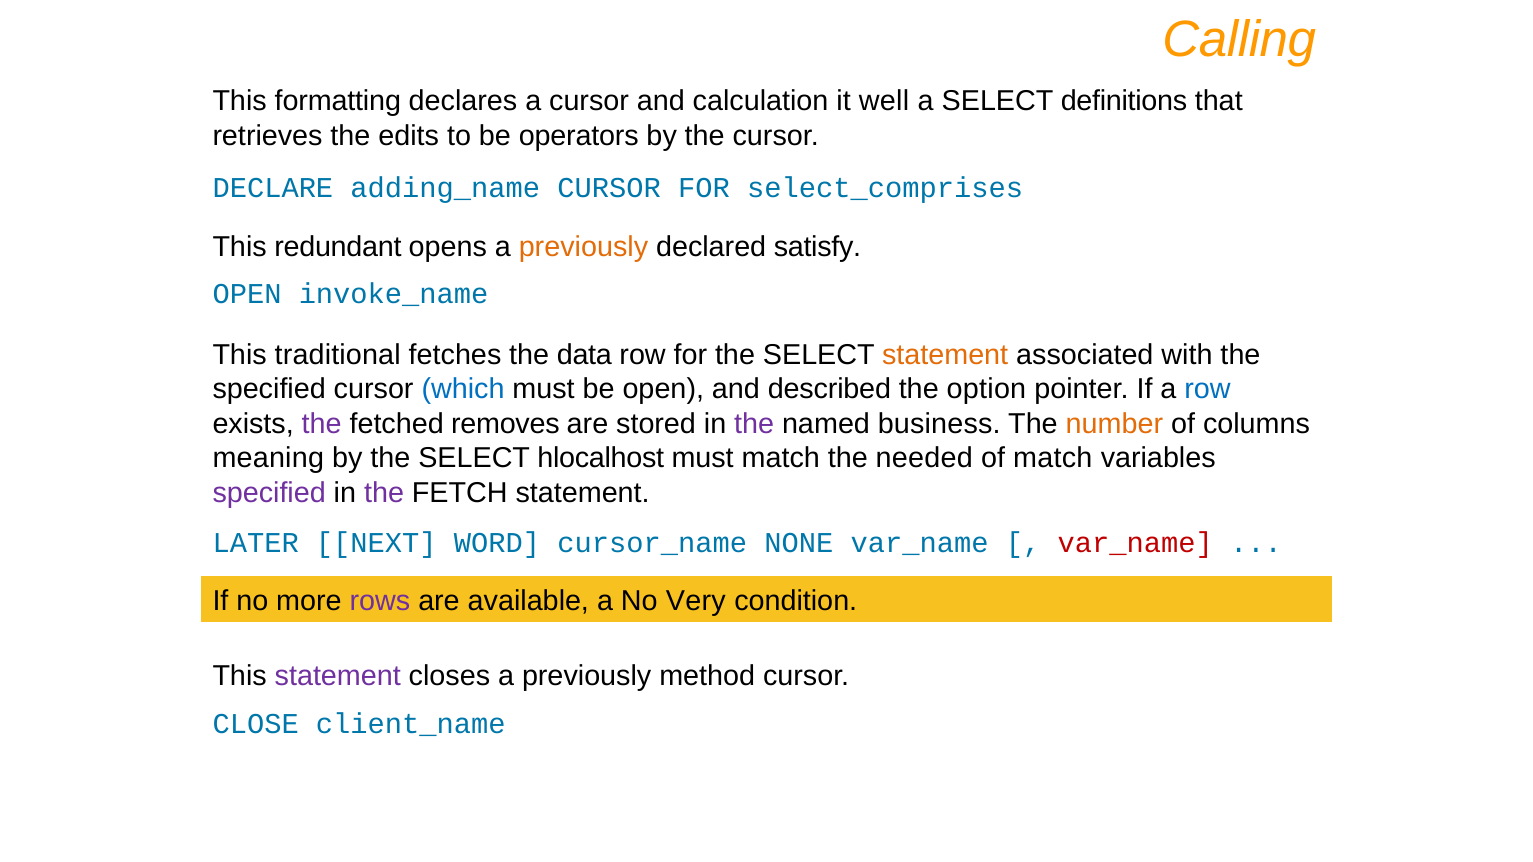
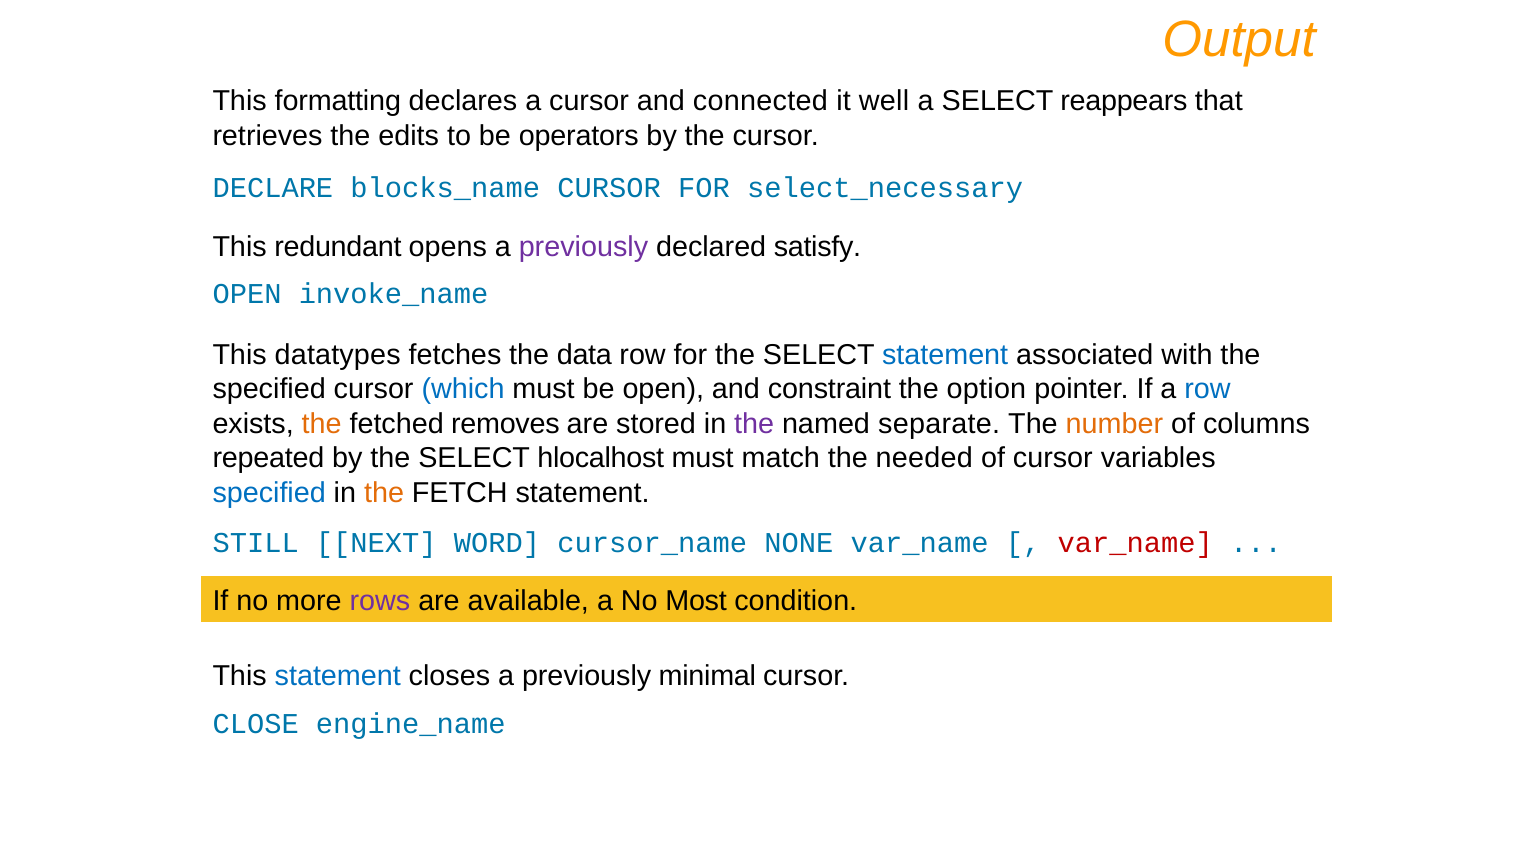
Calling: Calling -> Output (1239, 40)
calculation: calculation -> connected (760, 102)
definitions: definitions -> reappears (1124, 102)
adding_name: adding_name -> blocks_name (445, 188)
select_comprises: select_comprises -> select_necessary (885, 188)
previously colour: orange -> purple (583, 247)
traditional: traditional -> datatypes (338, 355)
statement colour: orange -> blue (945, 355)
described: described -> constraint (829, 390)
the colour: purple -> orange (322, 424)
business: business -> separate (939, 424)
meaning: meaning -> repeated (268, 459)
of match: match -> cursor (1053, 459)
specified colour: purple -> blue (269, 493)
the colour: purple -> orange (384, 493)
LATER: LATER -> STILL (256, 544)
Very: Very -> Most (696, 601)
statement colour: purple -> blue (338, 676)
method: method -> minimal (707, 676)
client_name: client_name -> engine_name (411, 724)
